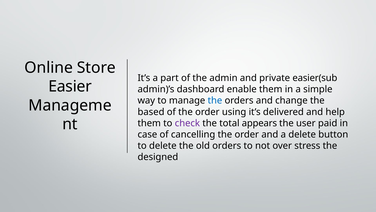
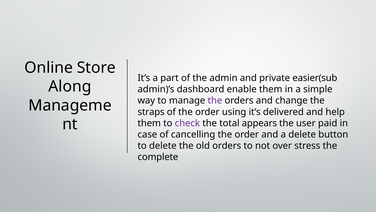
Easier: Easier -> Along (70, 86)
the colour: blue -> purple (215, 100)
based: based -> straps (151, 112)
designed: designed -> complete (158, 157)
